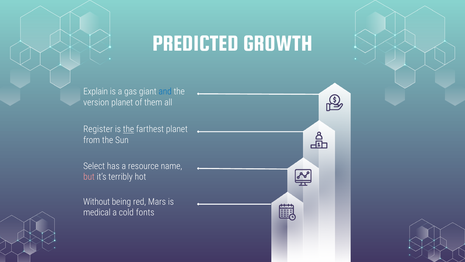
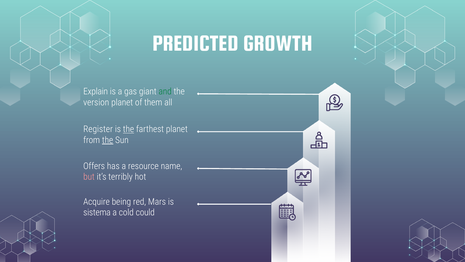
and colour: blue -> green (165, 91)
the underline: none -> present (108, 140)
Select: Select -> Offers (94, 166)
Without: Without -> Acquire (97, 201)
medical: medical -> sistema (97, 212)
fonts: fonts -> could (145, 212)
